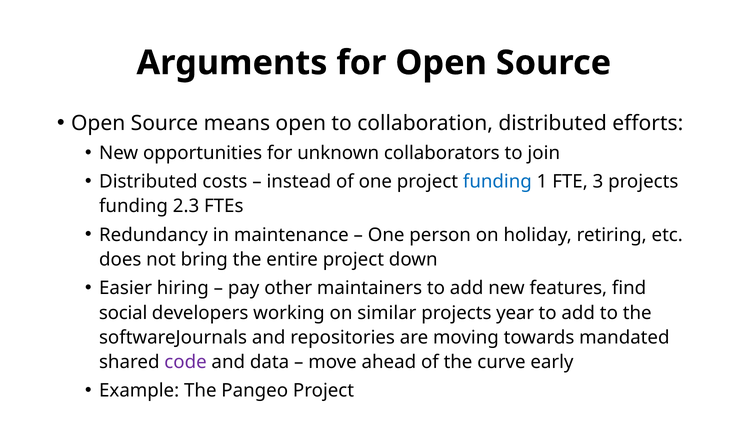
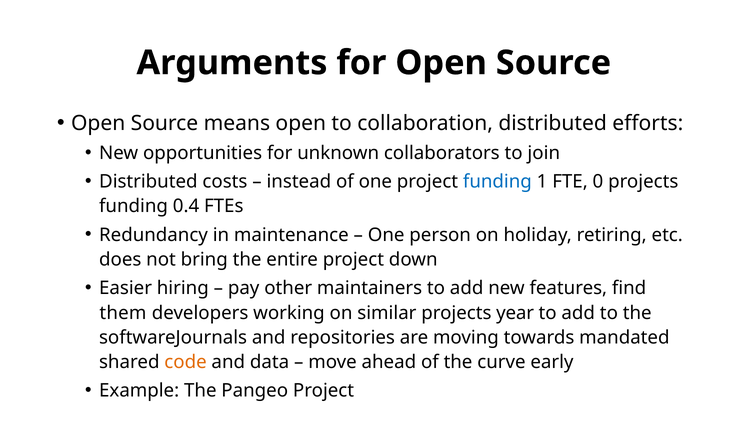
3: 3 -> 0 (598, 182)
2.3: 2.3 -> 0.4 (186, 206)
social: social -> them (123, 313)
code colour: purple -> orange (186, 362)
